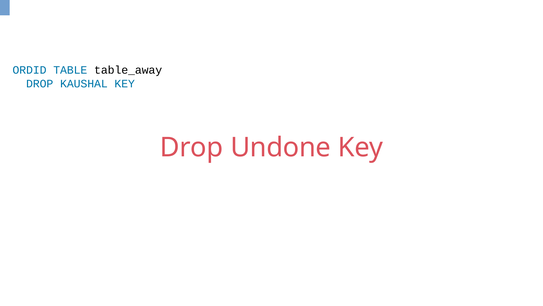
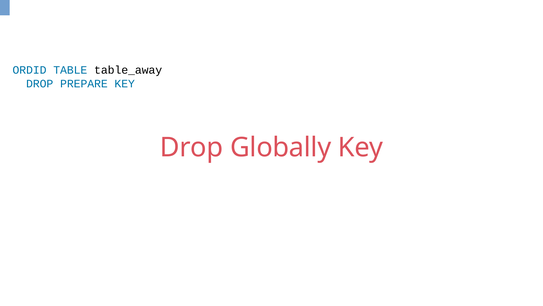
KAUSHAL: KAUSHAL -> PREPARE (84, 83)
Undone: Undone -> Globally (281, 147)
